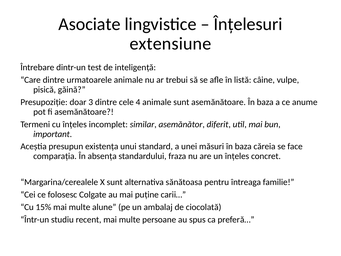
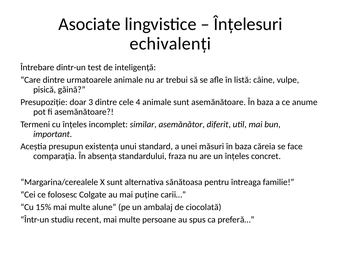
extensiune: extensiune -> echivalenți (170, 44)
